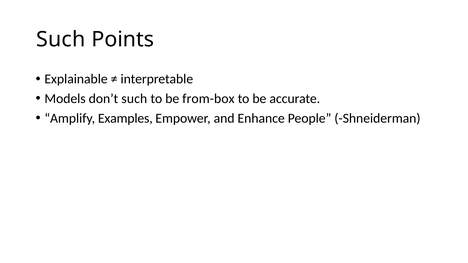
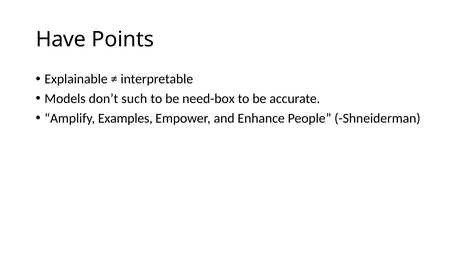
Such: Such -> Have (61, 39)
from-box: from-box -> need-box (208, 99)
